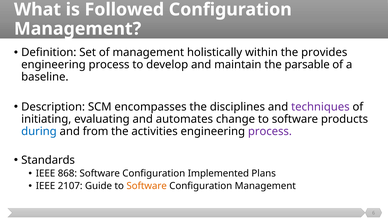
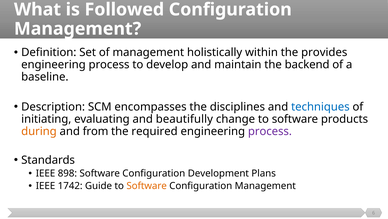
parsable: parsable -> backend (307, 64)
techniques colour: purple -> blue (320, 107)
automates: automates -> beautifully (184, 119)
during colour: blue -> orange (39, 131)
activities: activities -> required (155, 131)
868: 868 -> 898 (67, 173)
Implemented: Implemented -> Development (218, 173)
2107: 2107 -> 1742 (70, 185)
